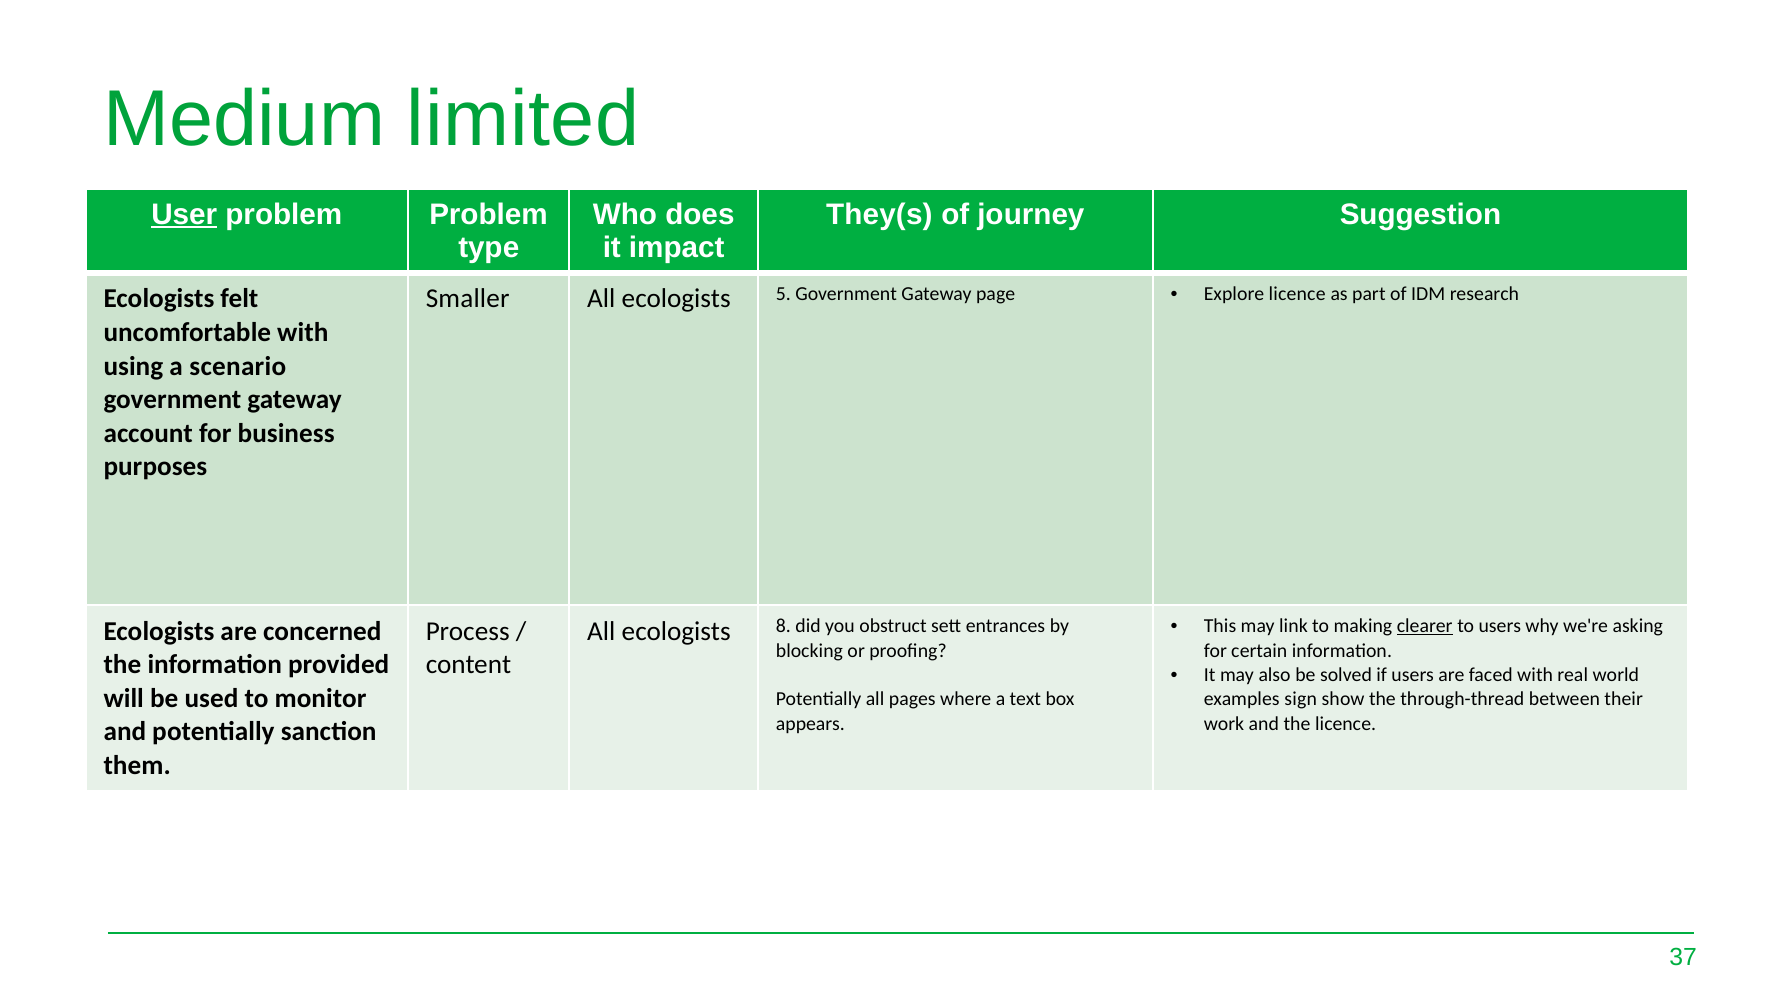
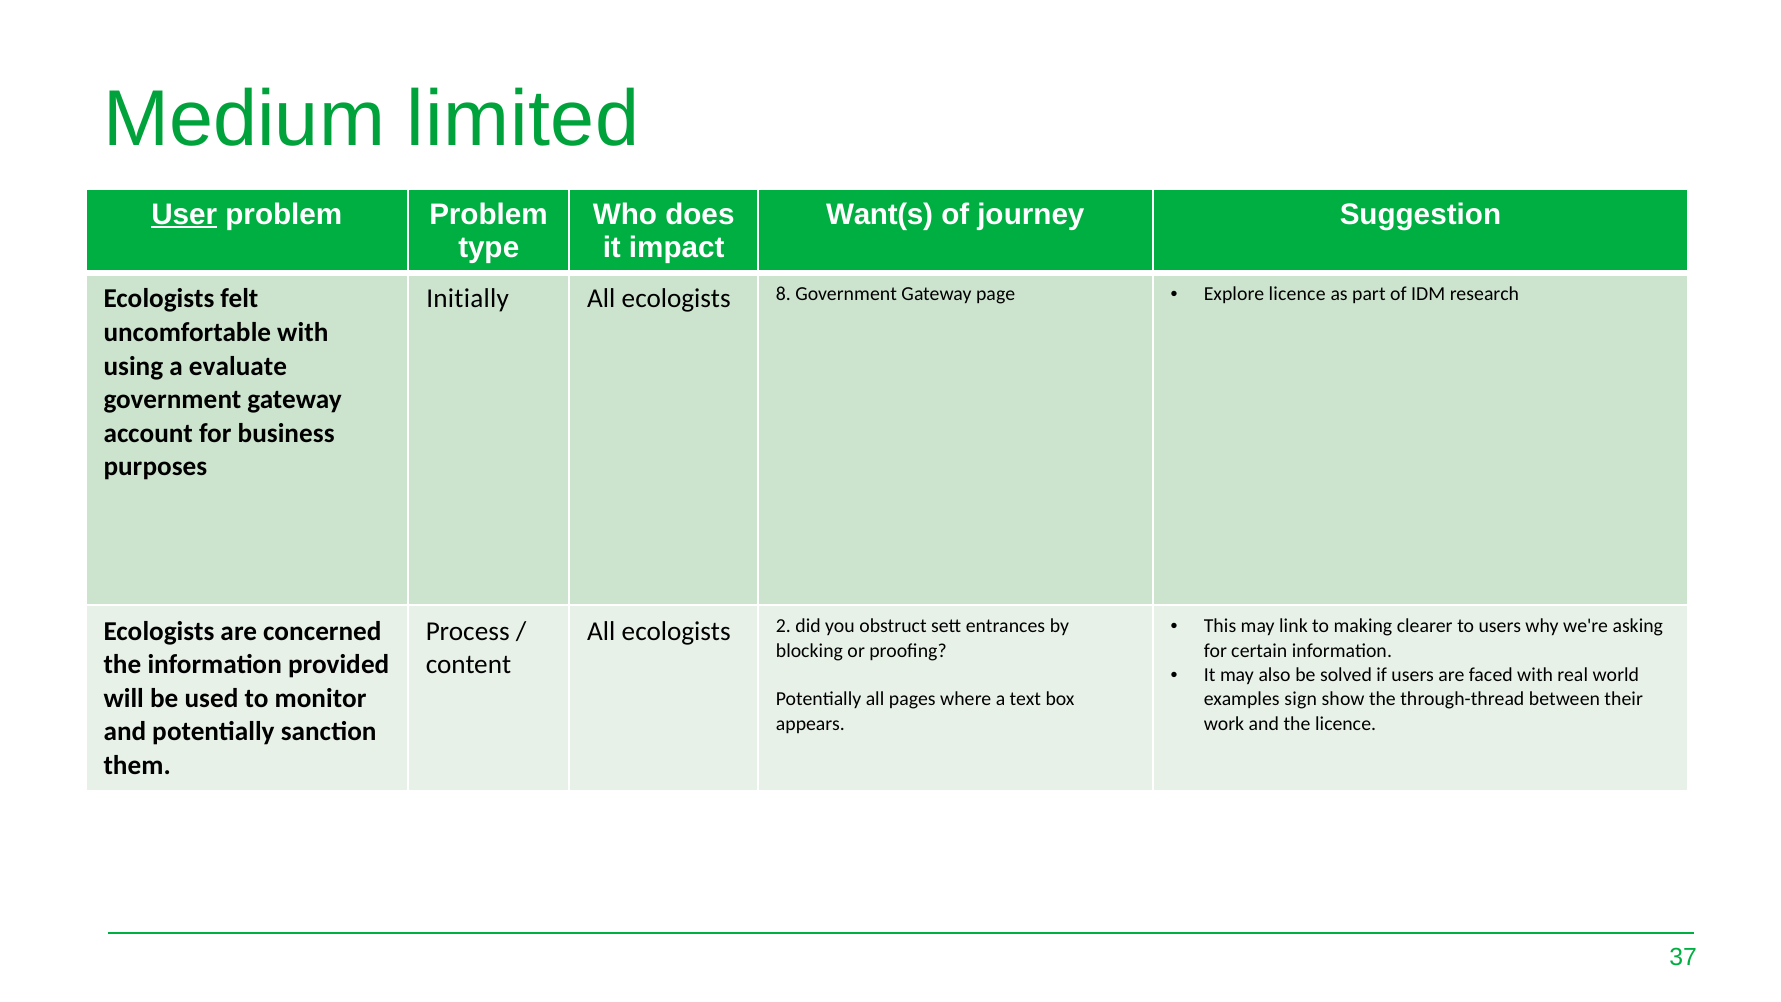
They(s: They(s -> Want(s (880, 215)
Smaller: Smaller -> Initially (468, 299)
5: 5 -> 8 (783, 294)
scenario: scenario -> evaluate (238, 366)
clearer underline: present -> none (1425, 626)
8: 8 -> 2 (783, 626)
